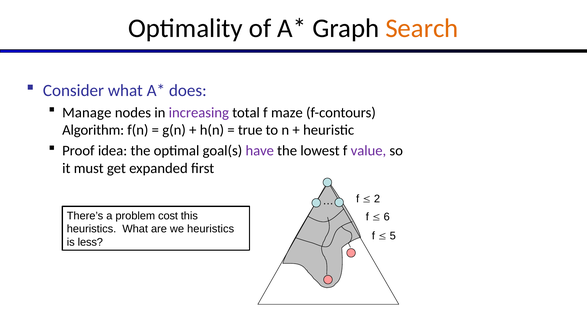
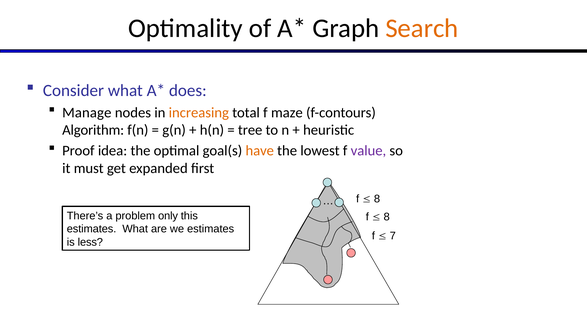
increasing colour: purple -> orange (199, 113)
true: true -> tree (250, 130)
have colour: purple -> orange (260, 151)
2: 2 -> 8 (377, 199)
cost: cost -> only (168, 216)
6: 6 -> 8 (387, 217)
heuristics: heuristics -> estimates (92, 229)
we heuristics: heuristics -> estimates (211, 229)
5: 5 -> 7 (393, 236)
